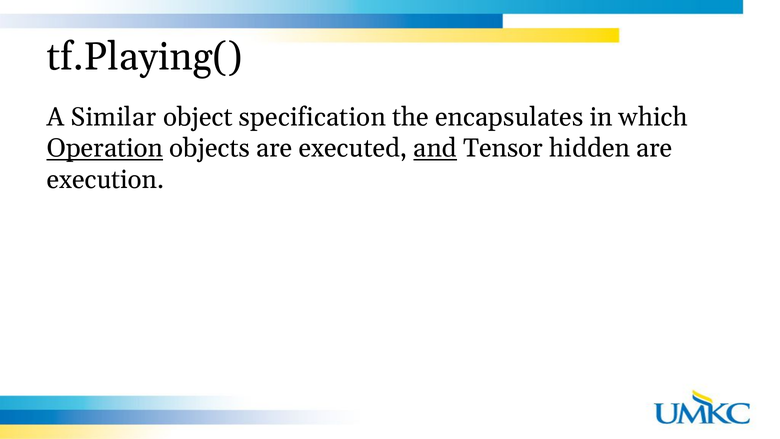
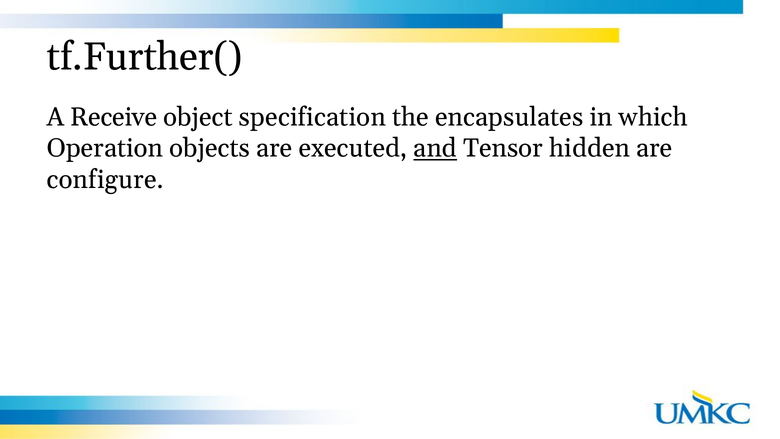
tf.Playing(: tf.Playing( -> tf.Further( (145, 57)
Similar: Similar -> Receive (114, 117)
Operation underline: present -> none (105, 148)
execution: execution -> configure (105, 180)
